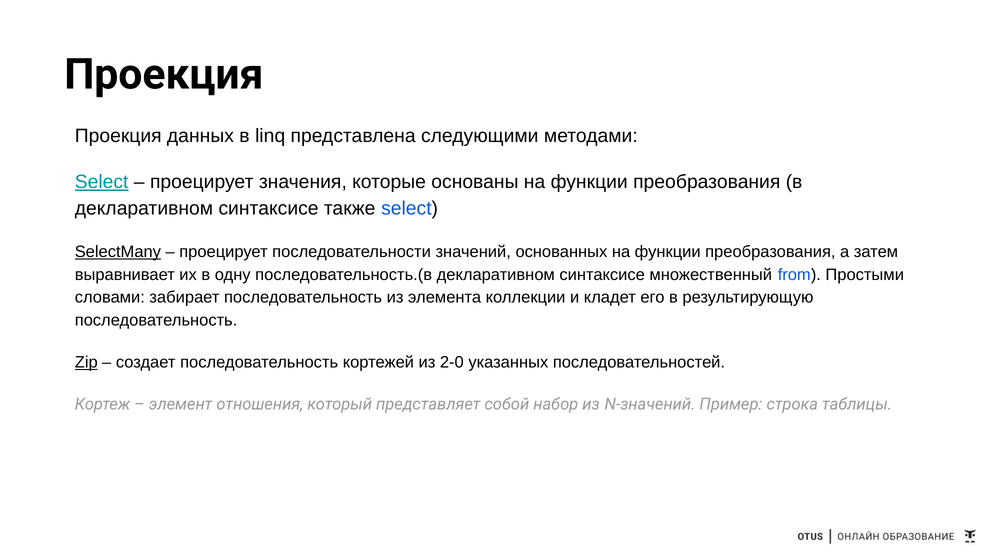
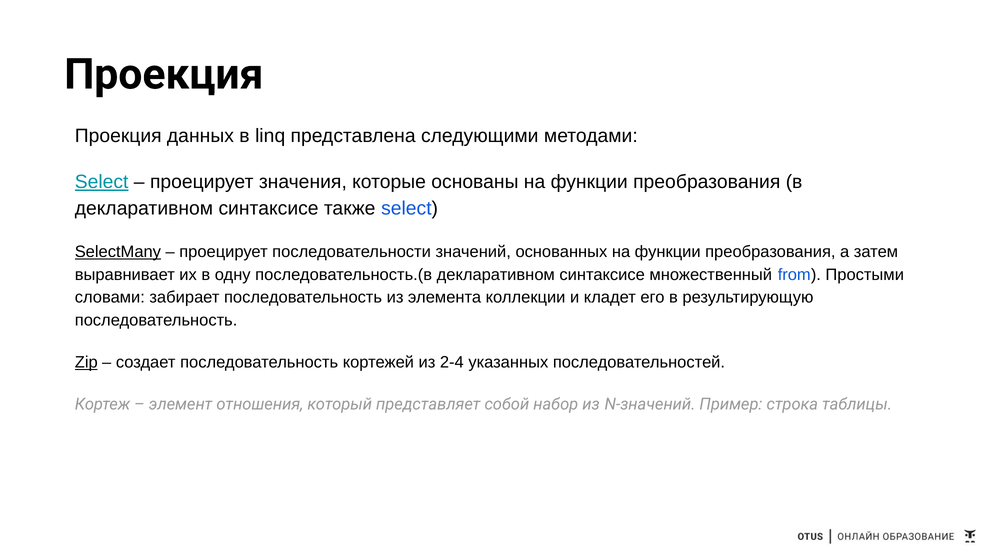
2-0: 2-0 -> 2-4 (452, 362)
